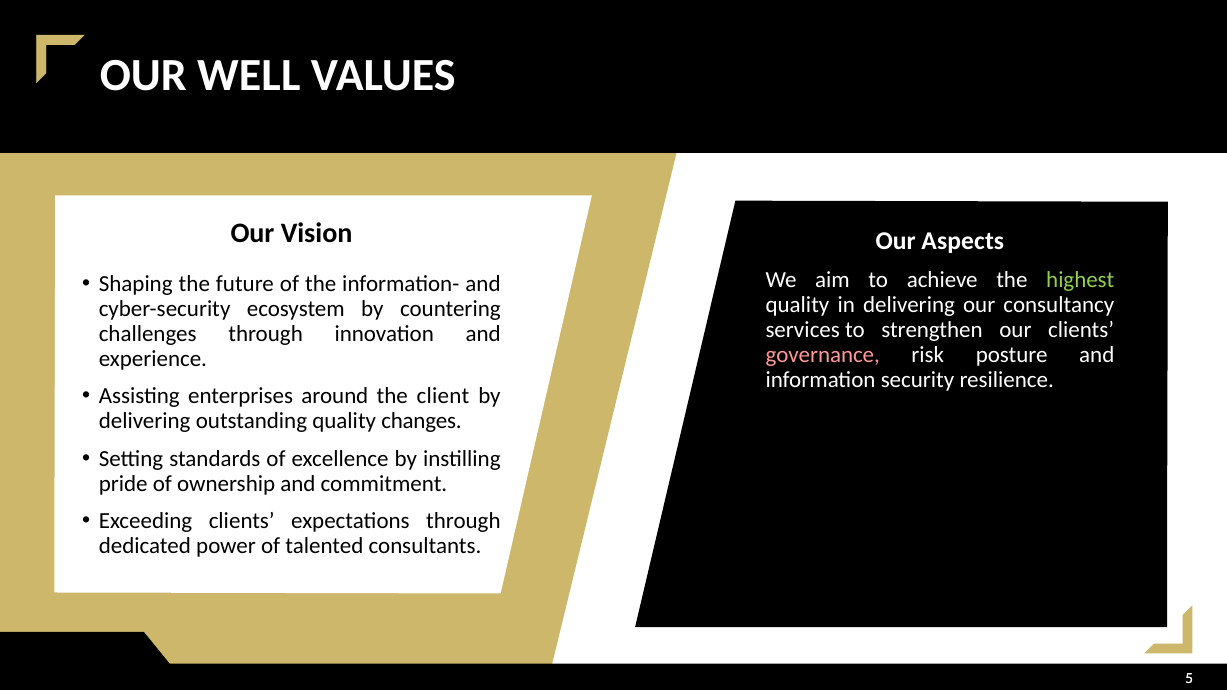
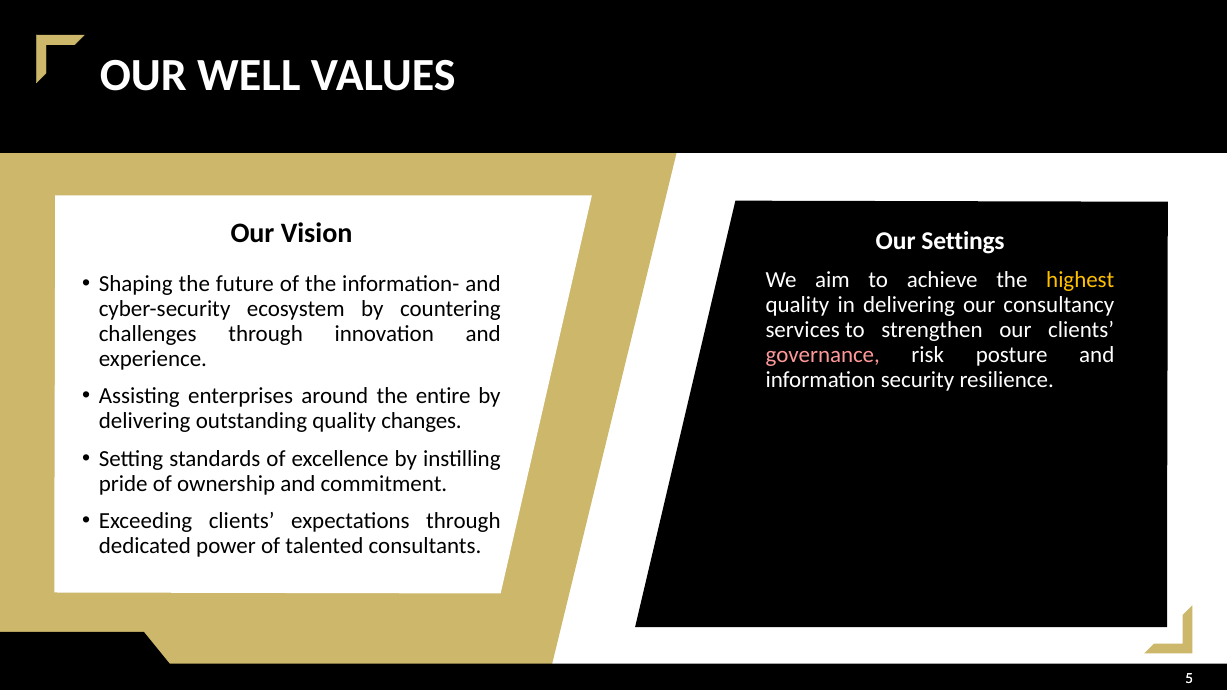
Aspects: Aspects -> Settings (963, 241)
highest colour: light green -> yellow (1080, 280)
client: client -> entire (443, 396)
